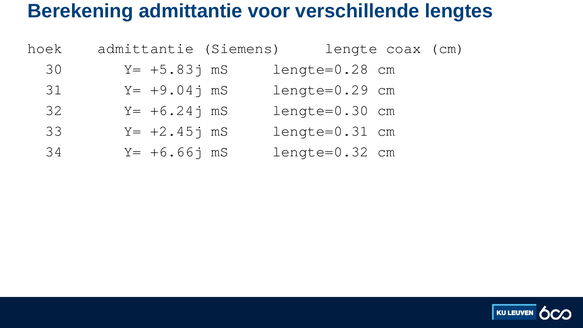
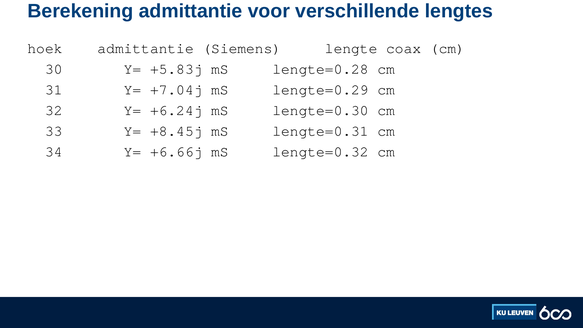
+9.04j: +9.04j -> +7.04j (176, 90)
+2.45j: +2.45j -> +8.45j (176, 131)
